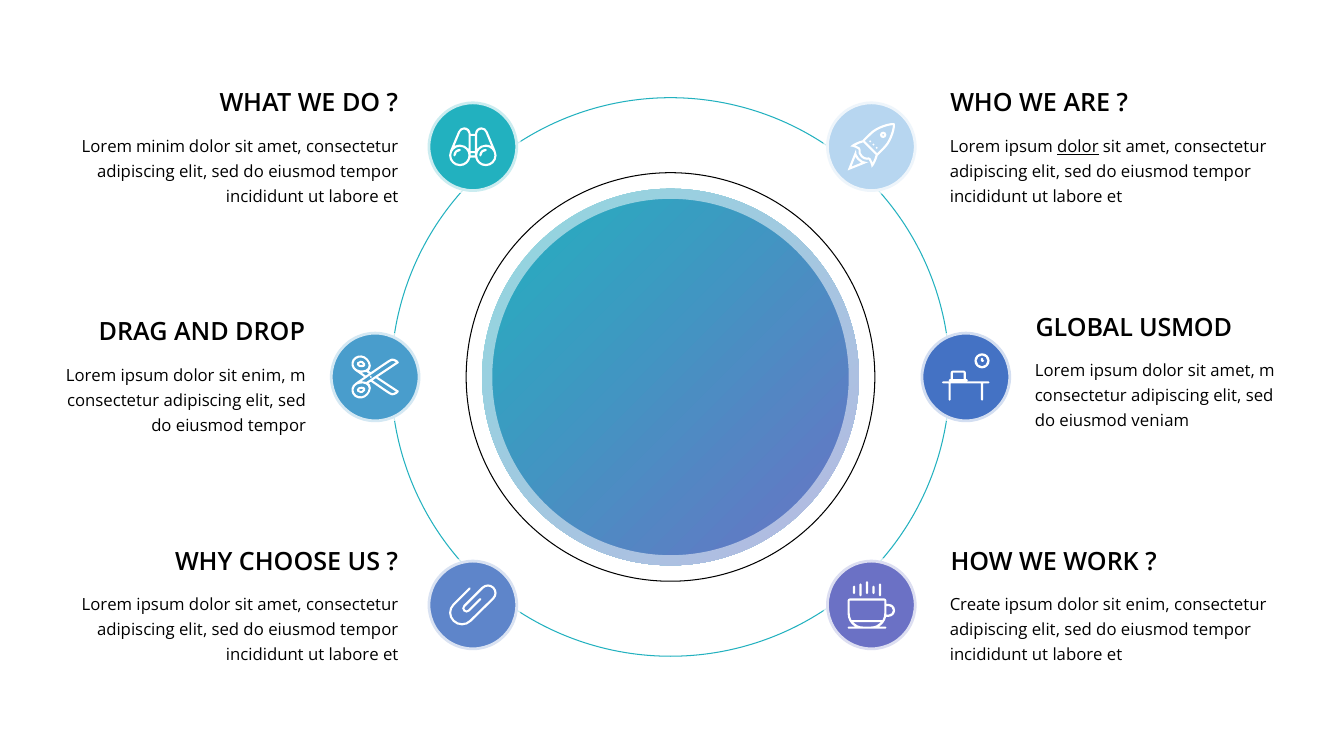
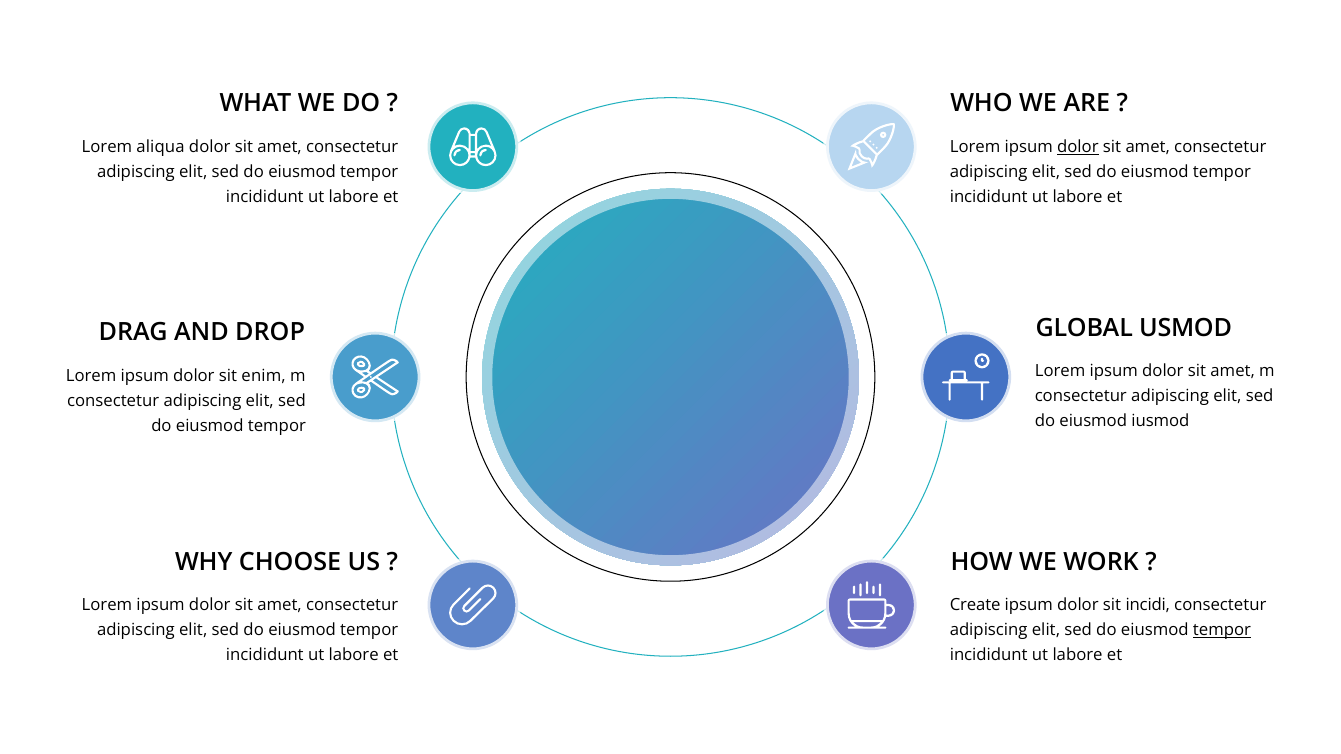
minim: minim -> aliqua (161, 147)
veniam: veniam -> iusmod (1160, 422)
enim: enim -> incidi (1148, 605)
tempor underline: none -> present (1222, 630)
